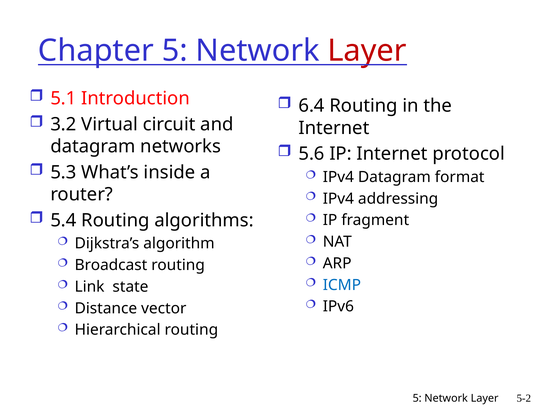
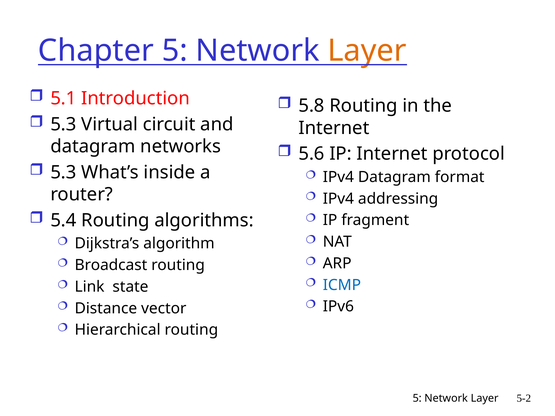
Layer colour: red -> orange (367, 51)
6.4: 6.4 -> 5.8 (312, 106)
3.2: 3.2 -> 5.3 (63, 124)
